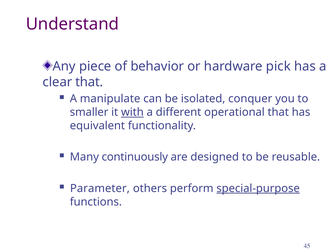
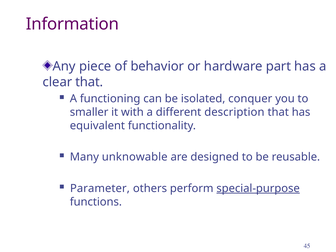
Understand: Understand -> Information (72, 24)
pick: pick -> part (278, 66)
manipulate: manipulate -> functioning (110, 99)
with underline: present -> none (132, 112)
operational: operational -> description (234, 112)
continuously: continuously -> unknowable (135, 157)
